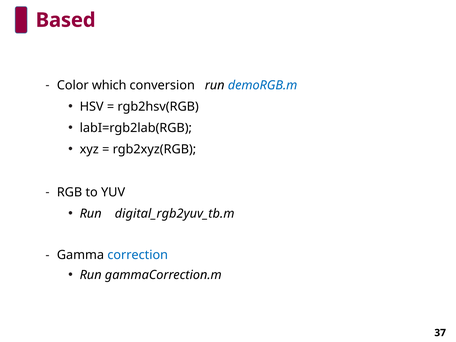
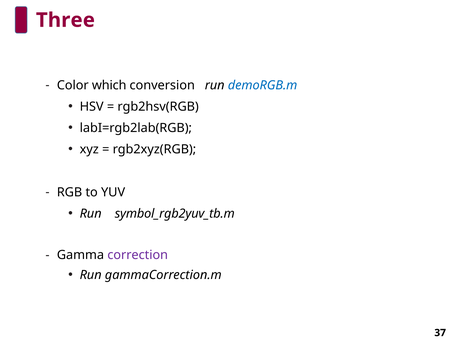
Based: Based -> Three (65, 20)
digital_rgb2yuv_tb.m: digital_rgb2yuv_tb.m -> symbol_rgb2yuv_tb.m (175, 214)
correction colour: blue -> purple (138, 255)
